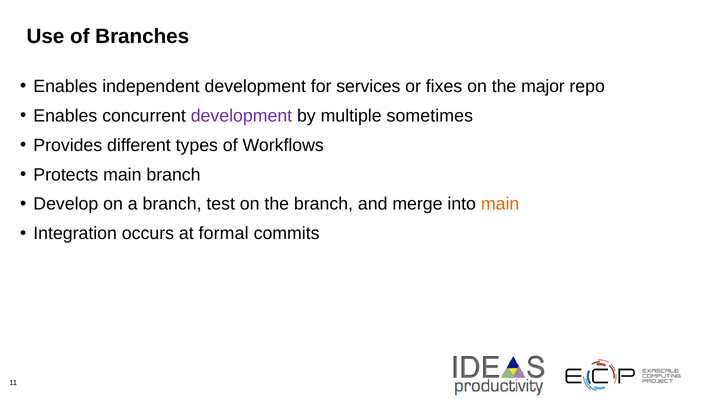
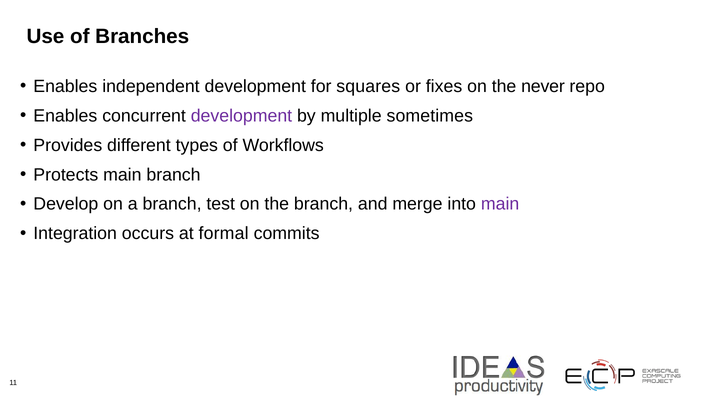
services: services -> squares (368, 86)
major: major -> never (543, 86)
main colour: orange -> purple (500, 204)
